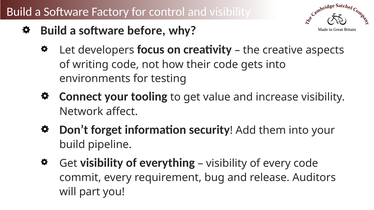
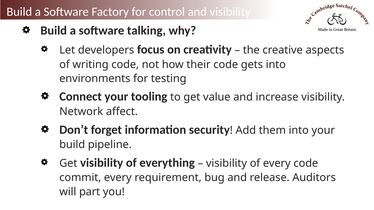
before: before -> talking (146, 31)
